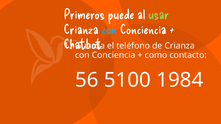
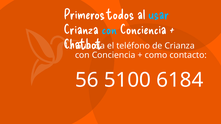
puede: puede -> todos (121, 15)
usar colour: light green -> light blue (159, 15)
1984: 1984 -> 6184 (180, 80)
